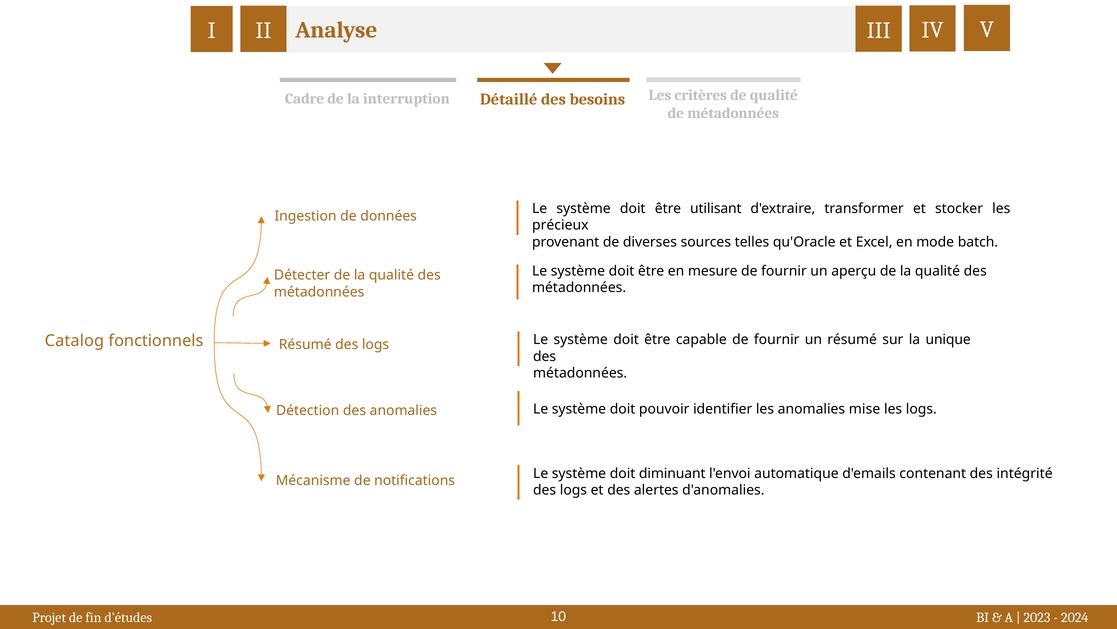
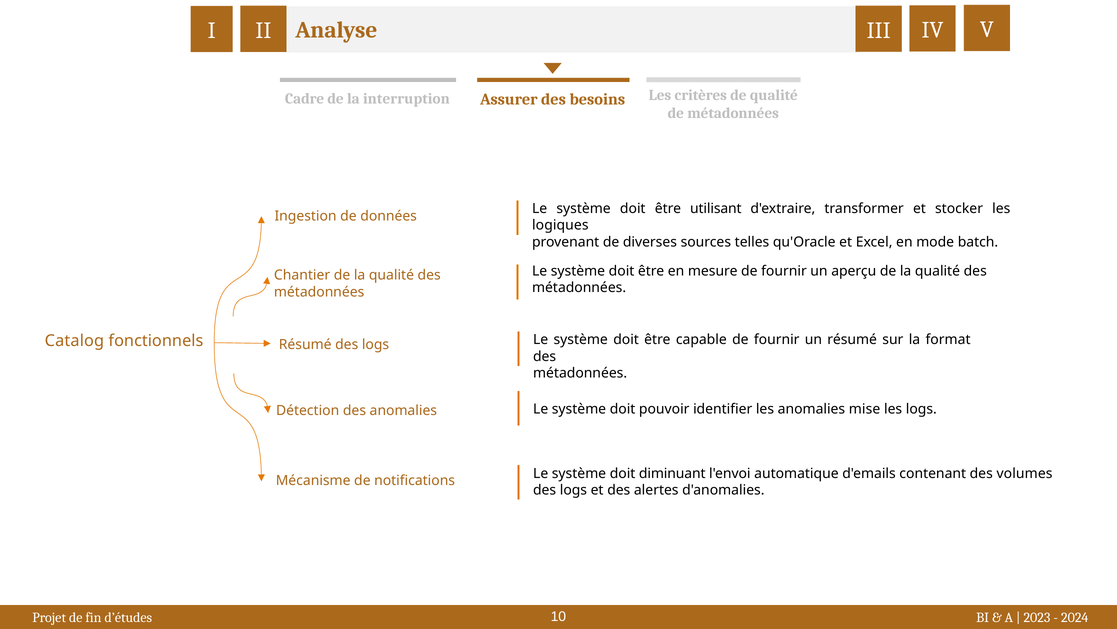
Détaillé: Détaillé -> Assurer (509, 99)
précieux: précieux -> logiques (560, 225)
Détecter: Détecter -> Chantier (302, 275)
unique: unique -> format (948, 339)
intégrité: intégrité -> volumes (1025, 473)
